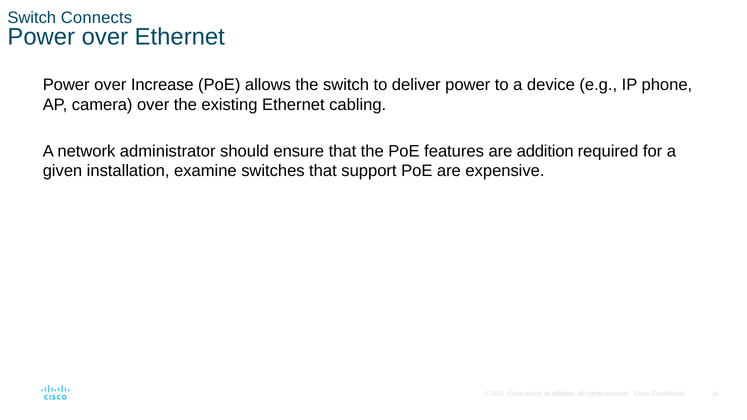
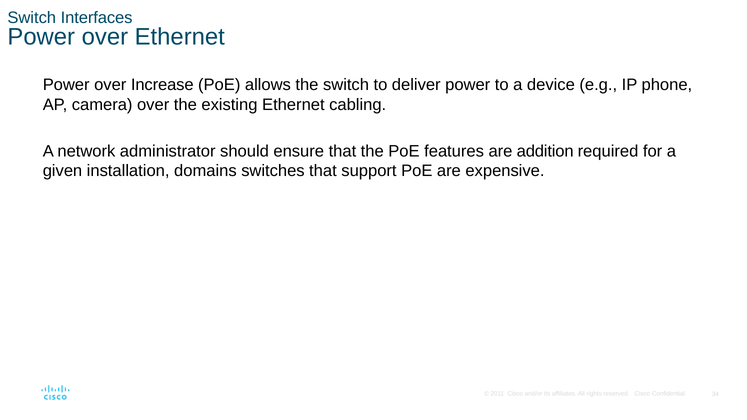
Connects: Connects -> Interfaces (97, 18)
examine: examine -> domains (205, 171)
